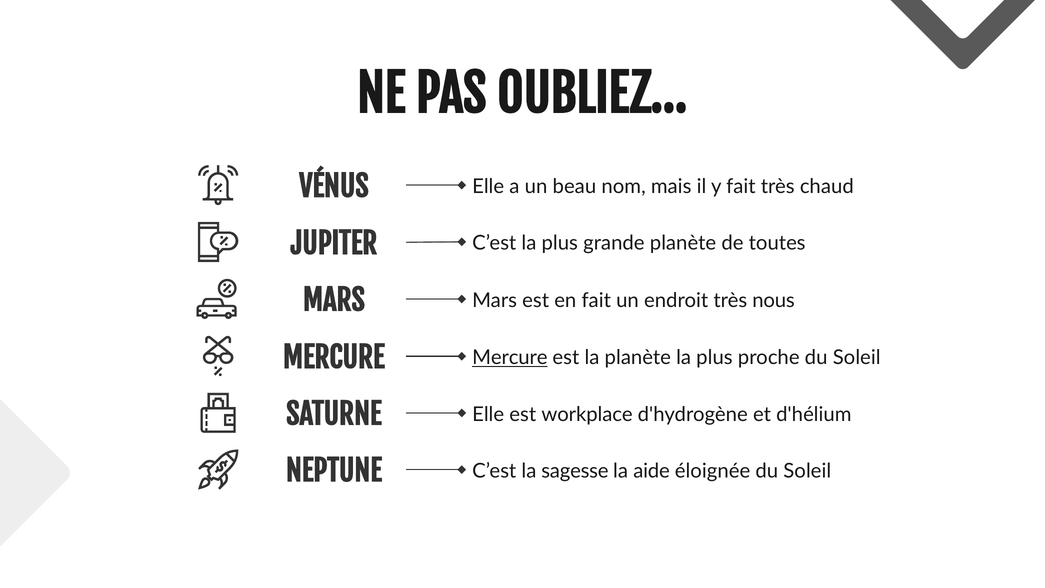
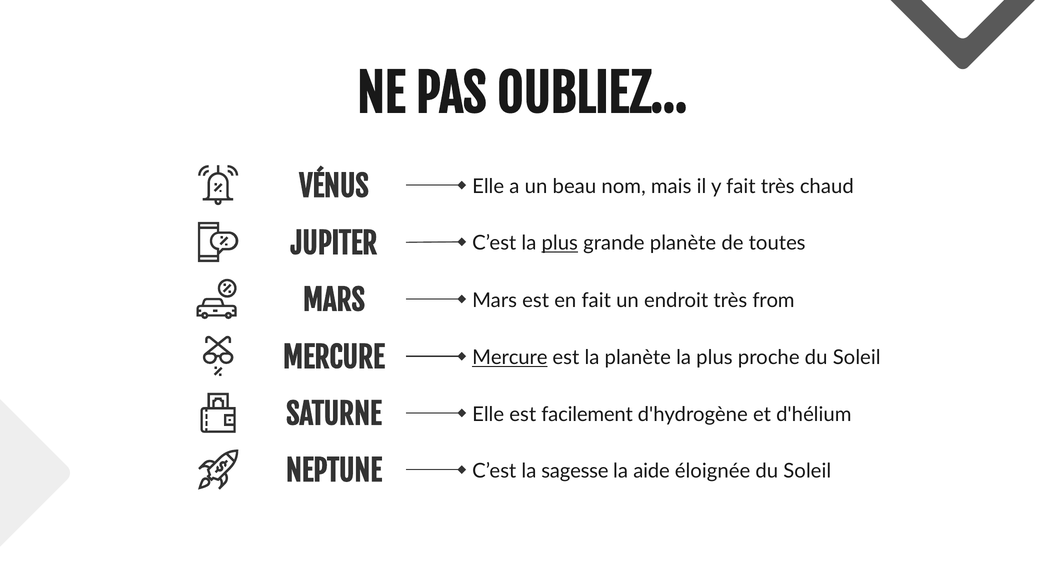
plus underline: none -> present (560, 243)
nous: nous -> from (774, 300)
workplace: workplace -> facilement (587, 414)
